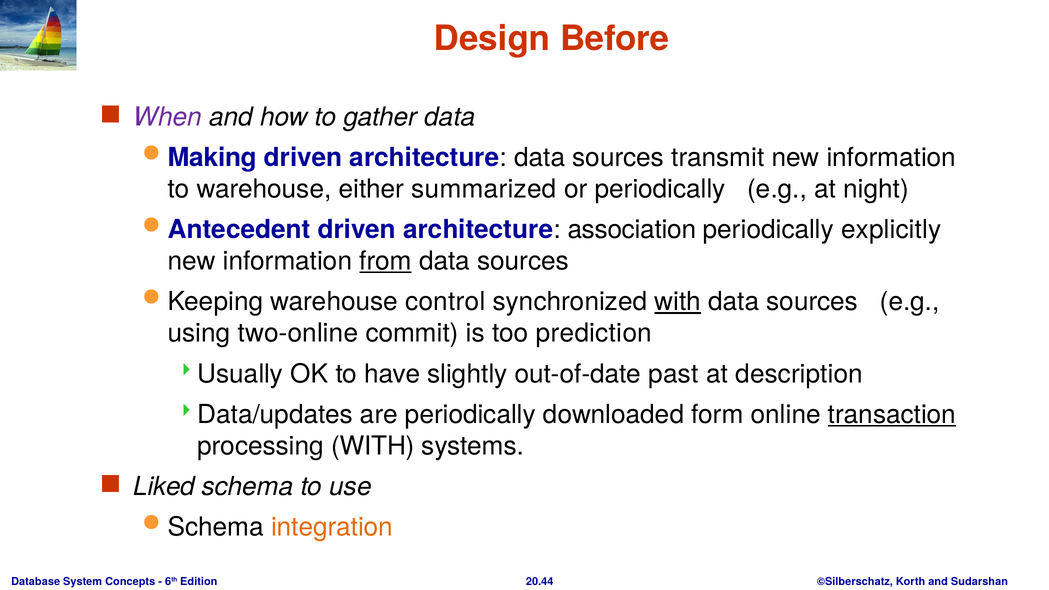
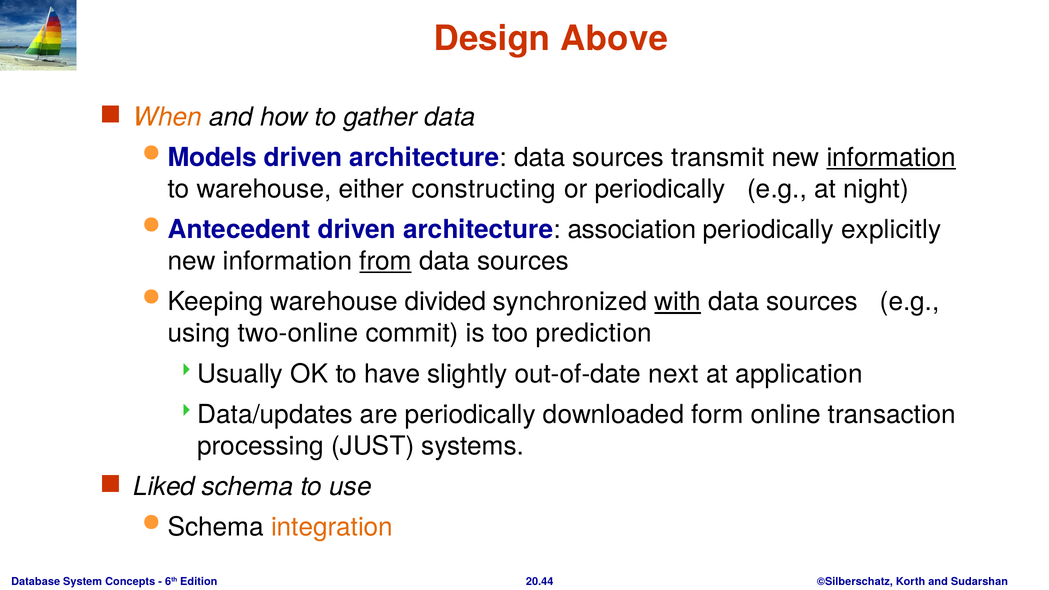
Before: Before -> Above (614, 39)
When colour: purple -> orange (168, 117)
Making: Making -> Models (212, 158)
information underline: none -> present (891, 158)
summarized: summarized -> constructing (484, 189)
control: control -> divided (446, 302)
past: past -> next (673, 374)
description: description -> application (799, 374)
transaction underline: present -> none (892, 415)
processing WITH: WITH -> JUST (373, 446)
